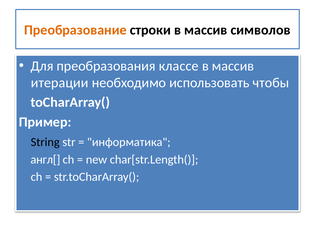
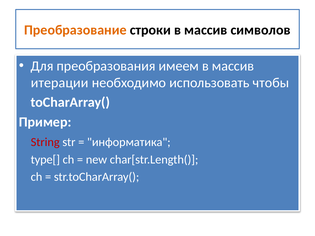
классе: классе -> имеем (179, 66)
String colour: black -> red (45, 142)
англ[: англ[ -> type[ (45, 160)
